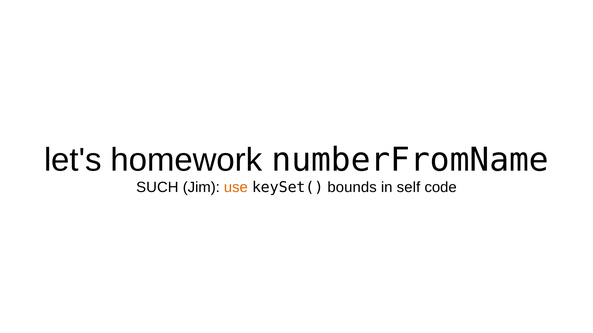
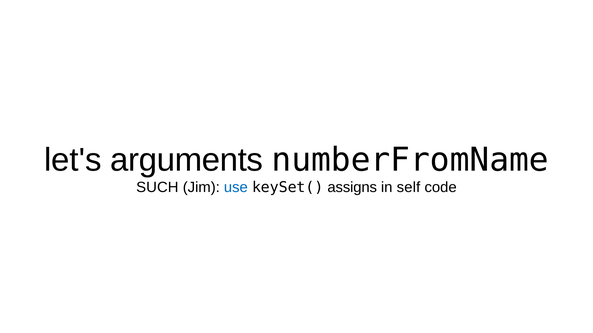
homework: homework -> arguments (187, 160)
use colour: orange -> blue (236, 188)
bounds: bounds -> assigns (352, 188)
